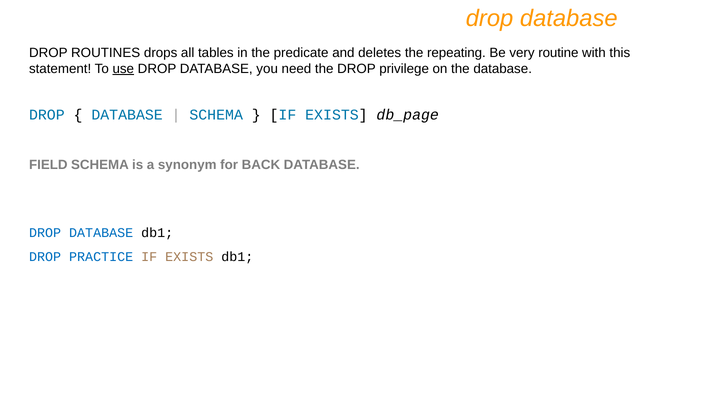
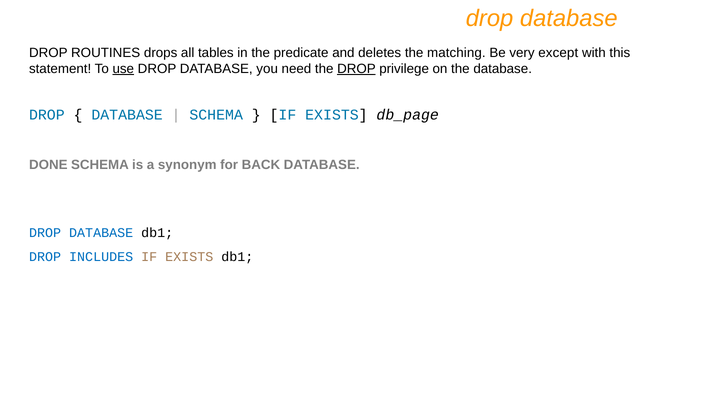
repeating: repeating -> matching (456, 53)
routine: routine -> except (558, 53)
DROP underline: none -> present (356, 69)
FIELD: FIELD -> DONE (48, 164)
PRACTICE: PRACTICE -> INCLUDES (101, 256)
